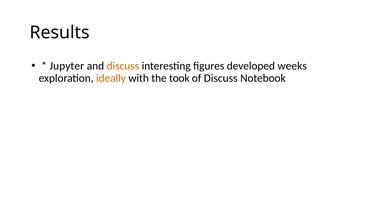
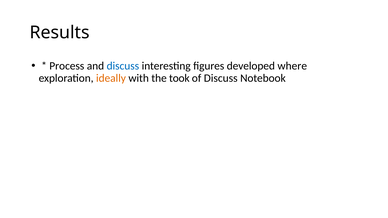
Jupyter: Jupyter -> Process (67, 66)
discuss colour: orange -> blue (123, 66)
weeks: weeks -> where (292, 66)
